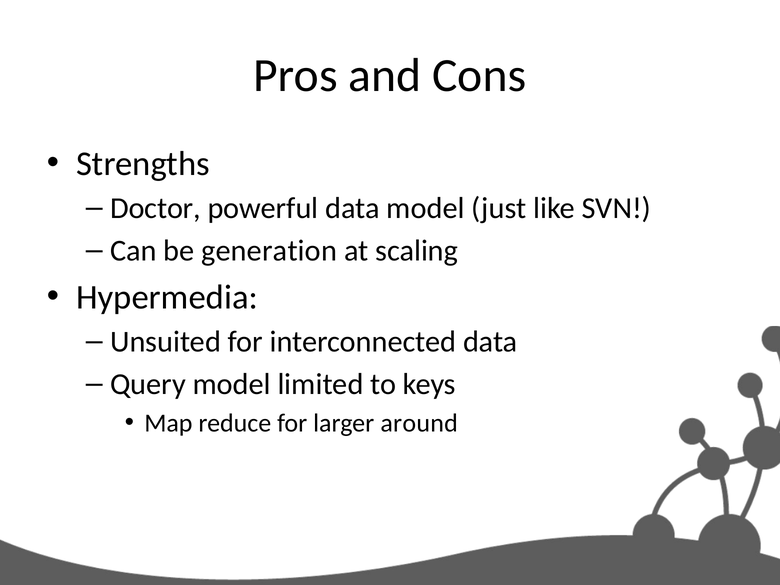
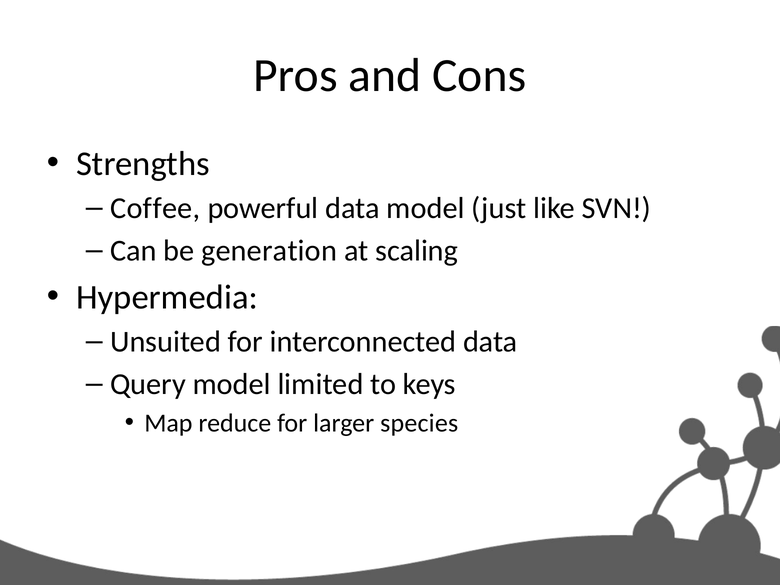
Doctor: Doctor -> Coffee (155, 208)
around: around -> species (419, 423)
